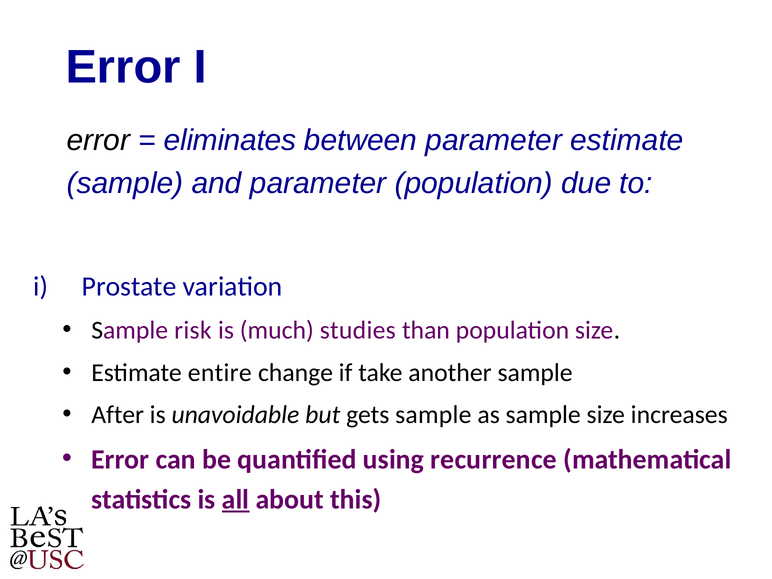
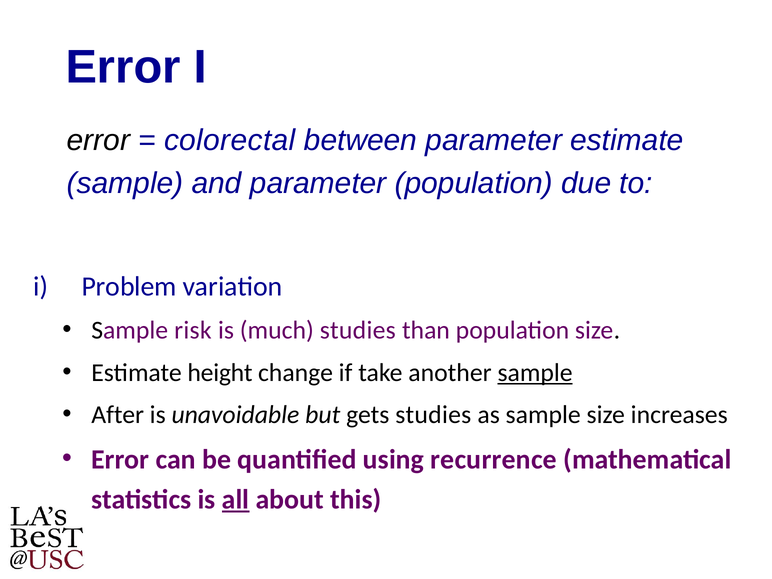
eliminates: eliminates -> colorectal (230, 140)
Prostate: Prostate -> Problem (129, 287)
entire: entire -> height (220, 373)
sample underline: none -> present (535, 373)
gets sample: sample -> studies (433, 415)
